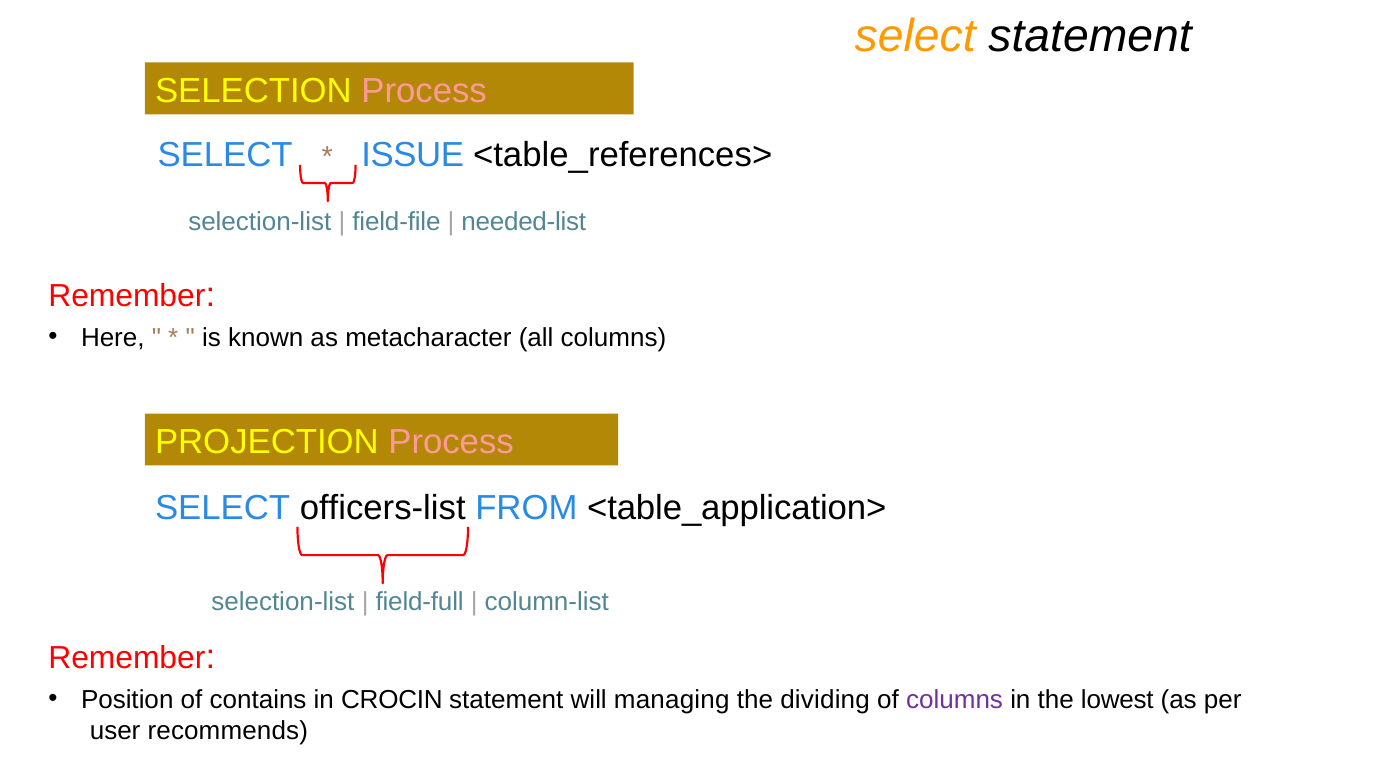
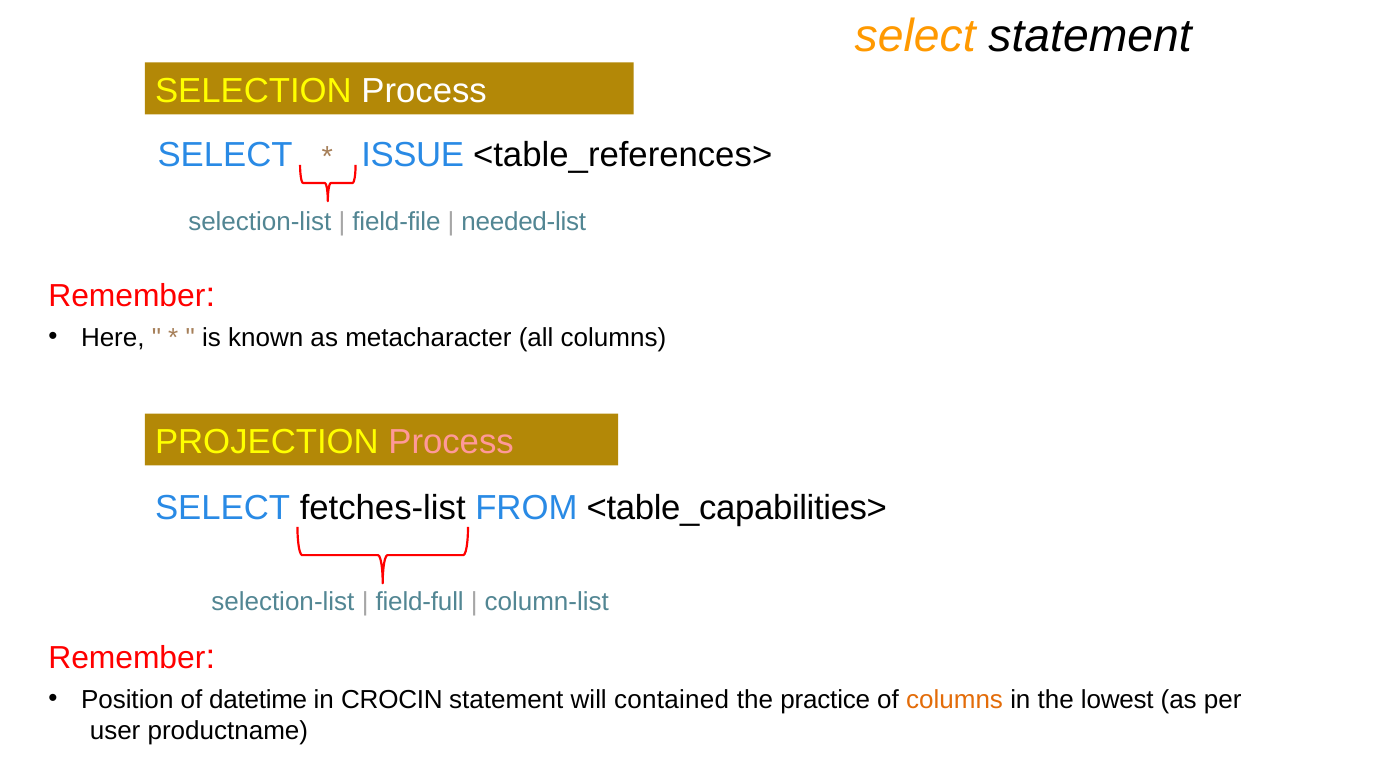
Process colour: pink -> white (424, 91)
officers-list: officers-list -> fetches-list (383, 508)
<table_application>: <table_application> -> <table_capabilities> (737, 508)
contains: contains -> datetime (258, 700)
managing: managing -> contained (672, 700)
dividing: dividing -> practice (825, 700)
columns colour: purple -> orange (955, 700)
recommends: recommends -> productname (228, 731)
